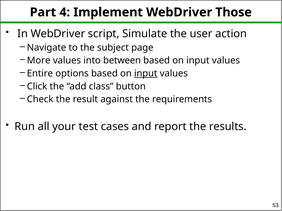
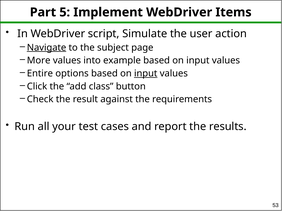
4: 4 -> 5 (65, 12)
Those: Those -> Items (234, 12)
Navigate underline: none -> present (47, 48)
between: between -> example (122, 61)
